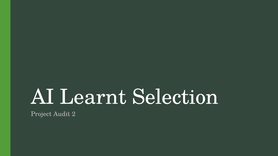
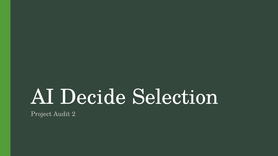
Learnt: Learnt -> Decide (93, 97)
